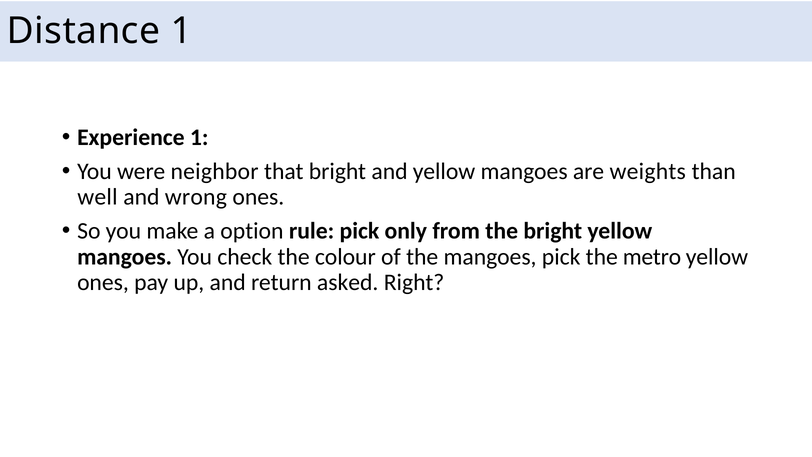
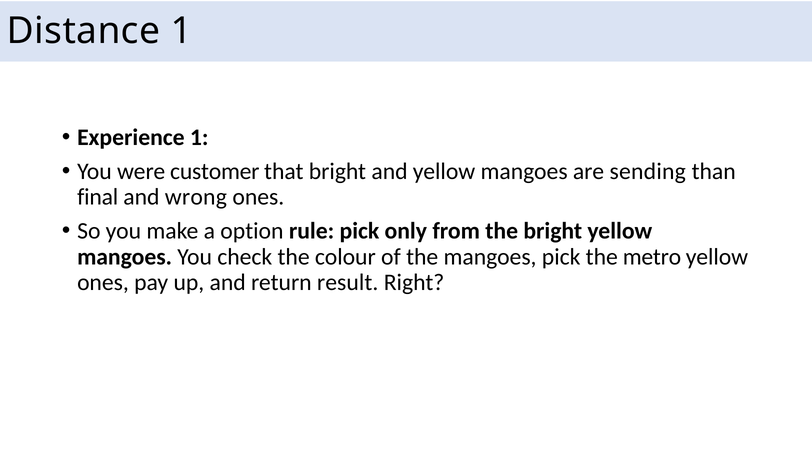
neighbor: neighbor -> customer (215, 171)
weights: weights -> sending (648, 171)
well: well -> final (98, 197)
asked: asked -> result (348, 282)
